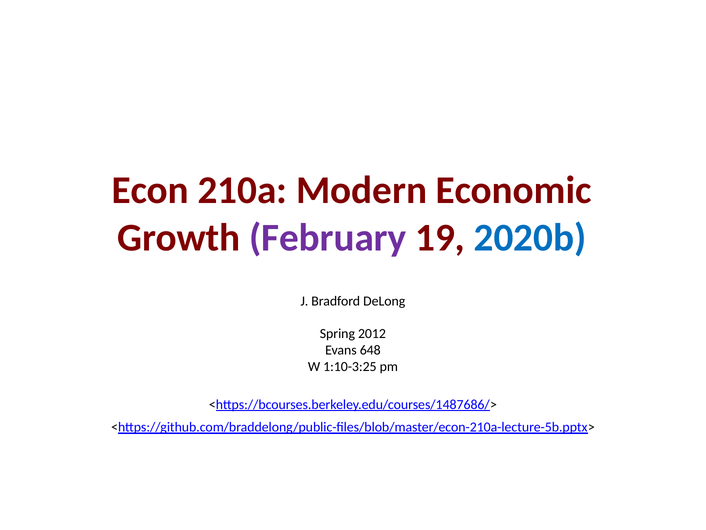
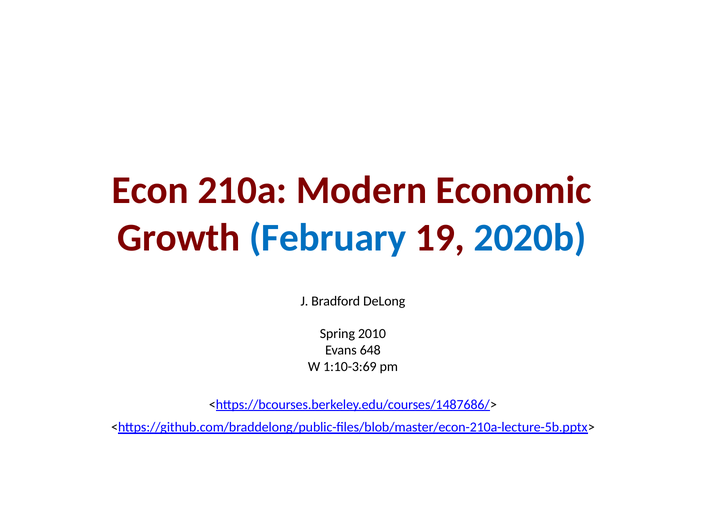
February colour: purple -> blue (328, 238)
2012: 2012 -> 2010 (372, 334)
1:10-3:25: 1:10-3:25 -> 1:10-3:69 (350, 366)
